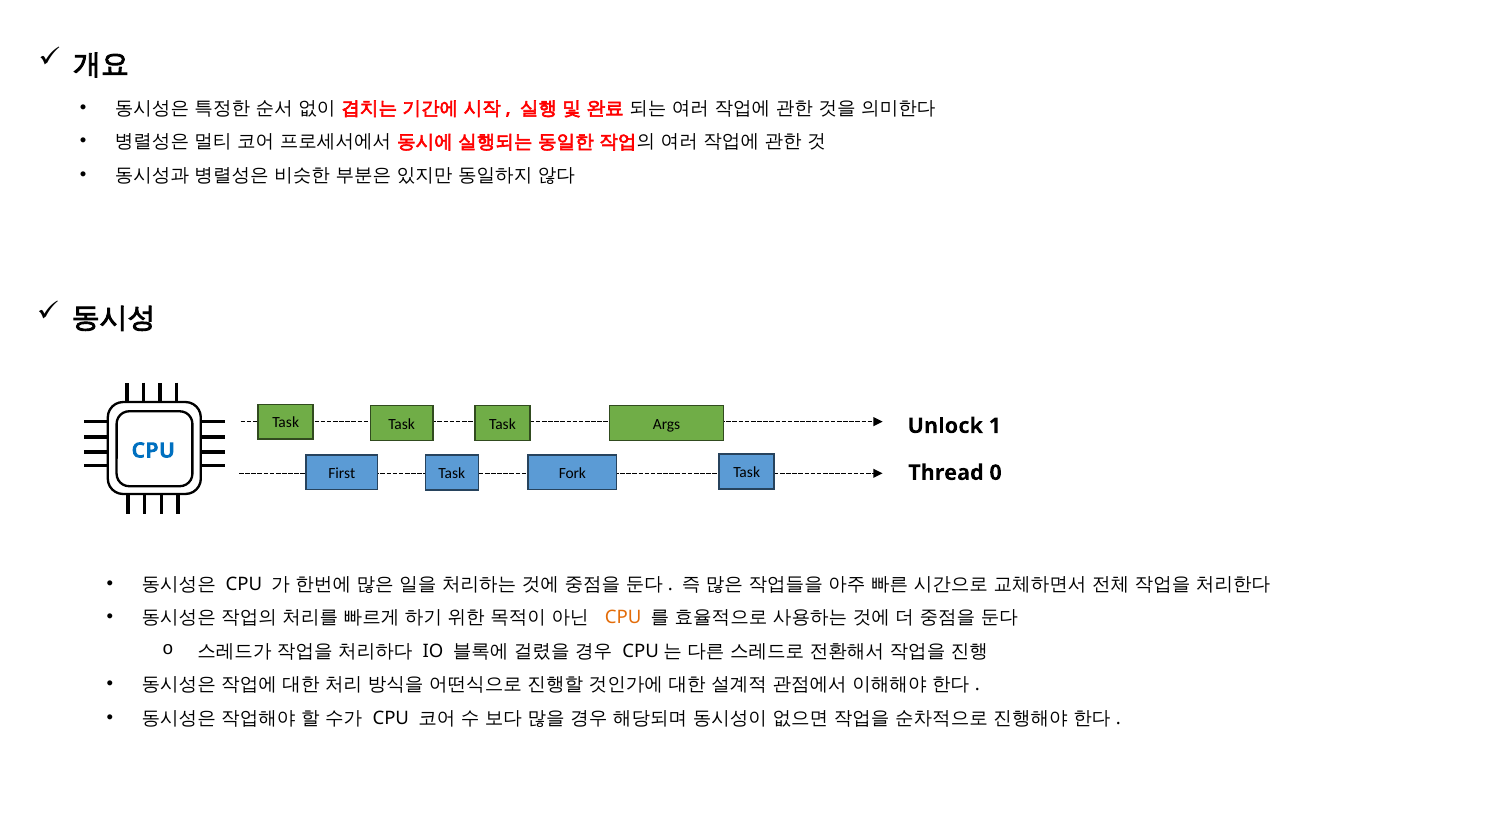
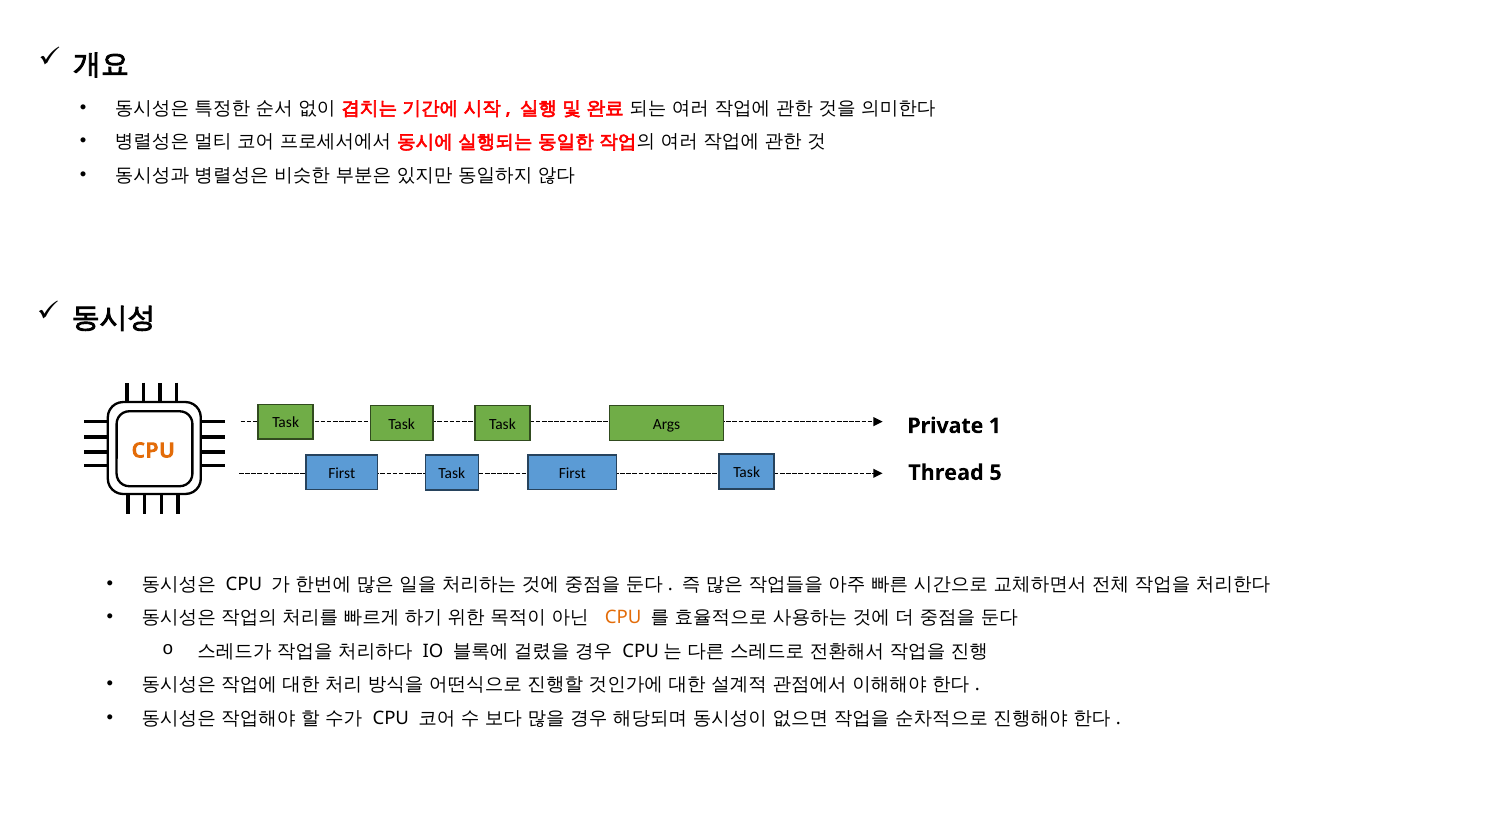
Unlock: Unlock -> Private (945, 426)
CPU colour: blue -> orange (153, 451)
Fork: Fork -> First (572, 474)
0: 0 -> 5 (996, 473)
